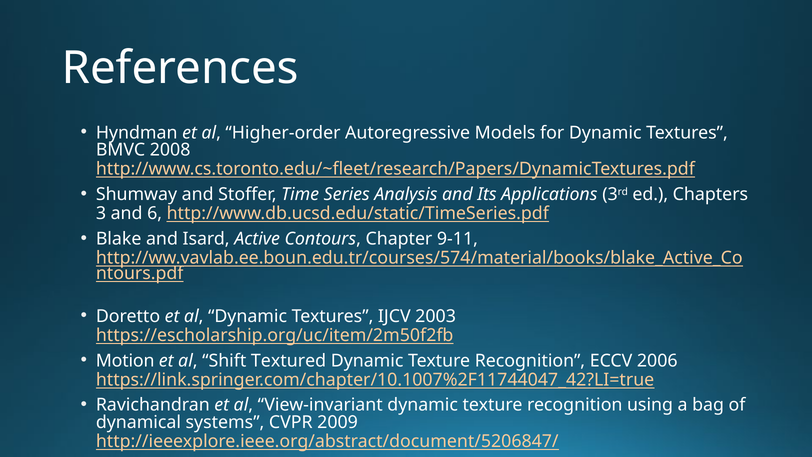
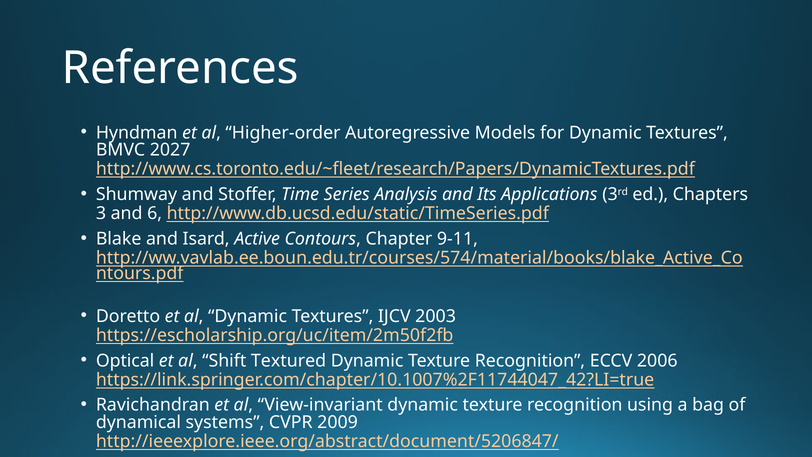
2008: 2008 -> 2027 (170, 150)
Motion: Motion -> Optical (125, 360)
